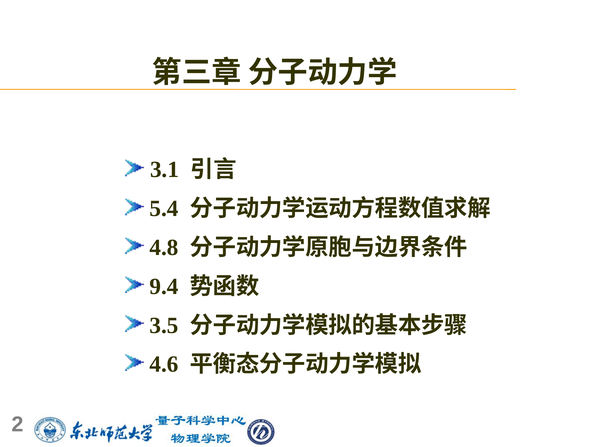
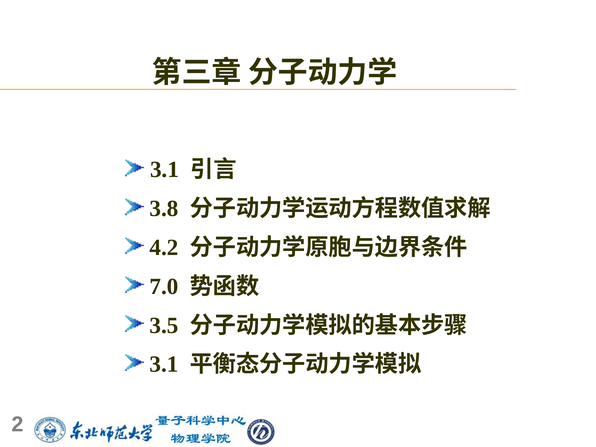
5.4: 5.4 -> 3.8 (164, 209)
4.8: 4.8 -> 4.2 (164, 247)
9.4: 9.4 -> 7.0 (164, 286)
4.6: 4.6 -> 3.1 (164, 364)
